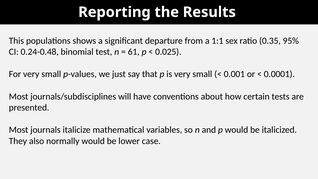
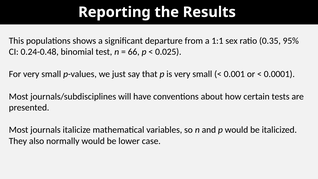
61: 61 -> 66 (134, 52)
